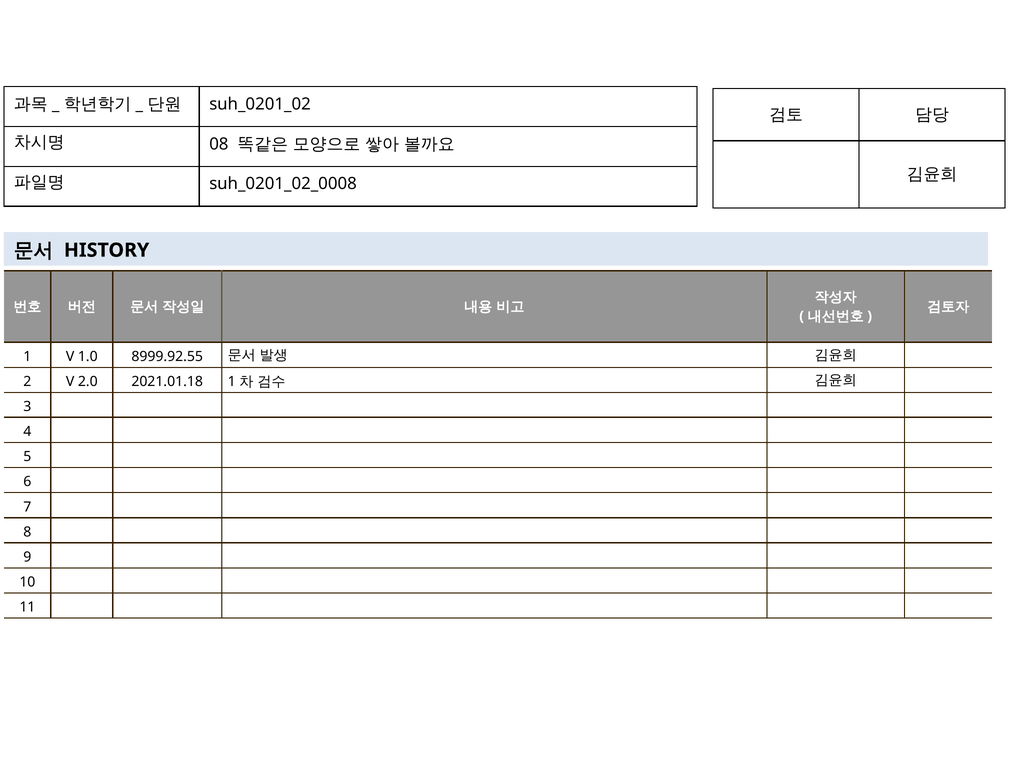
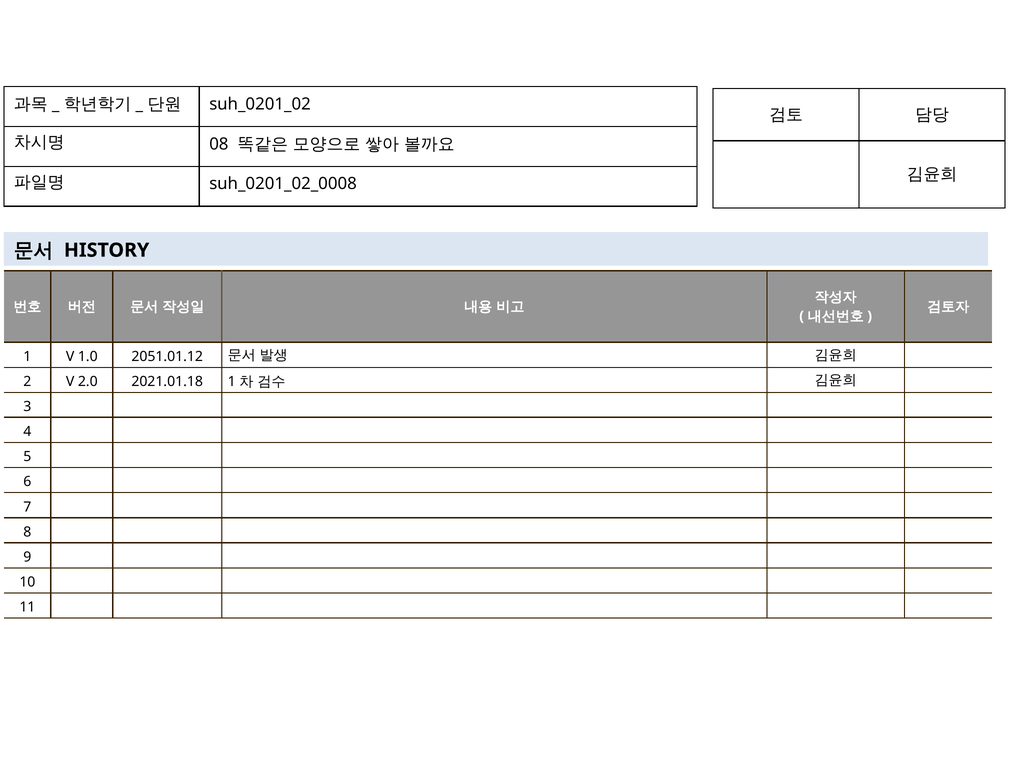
8999.92.55: 8999.92.55 -> 2051.01.12 (167, 357)
